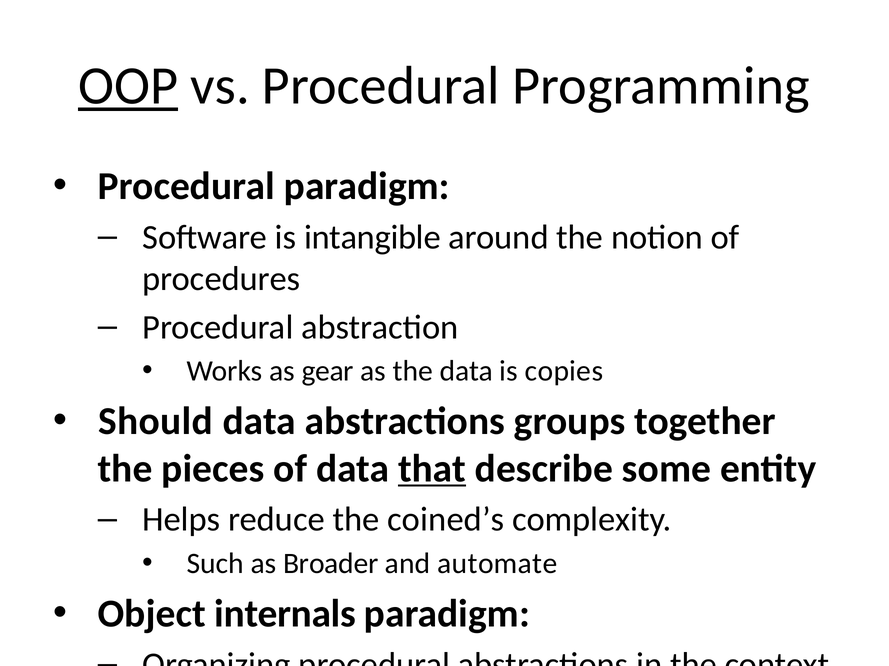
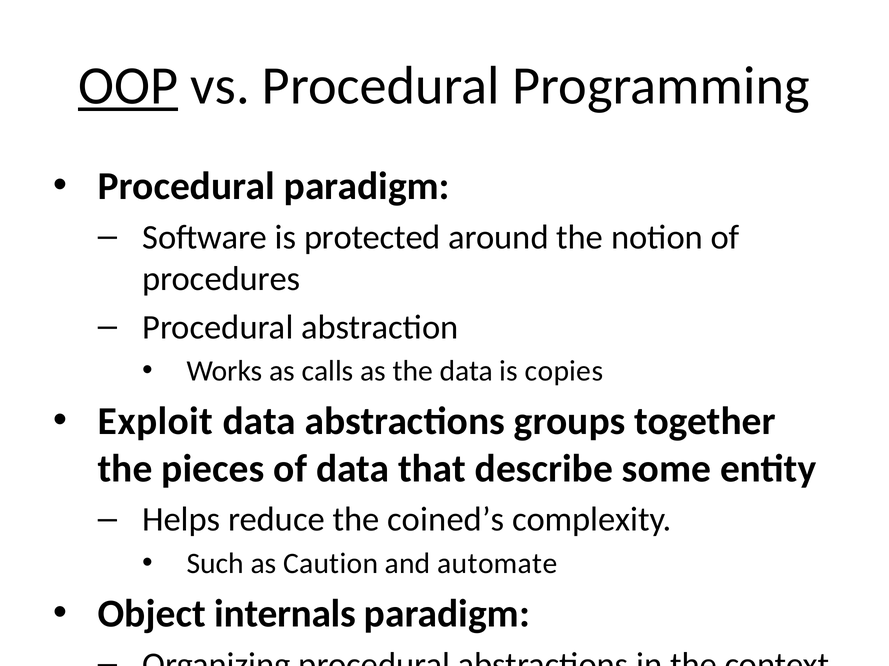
intangible: intangible -> protected (372, 238)
gear: gear -> calls (328, 372)
Should: Should -> Exploit (156, 422)
that underline: present -> none (432, 469)
Broader: Broader -> Caution (331, 564)
